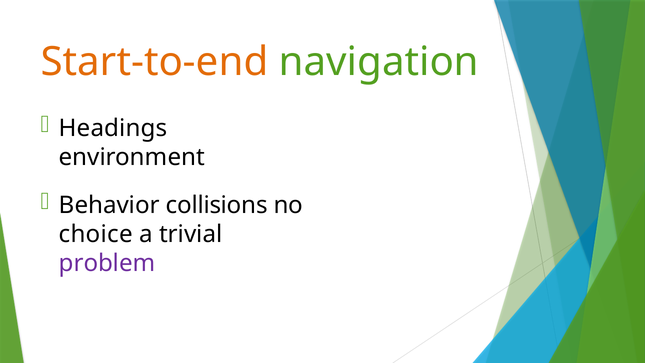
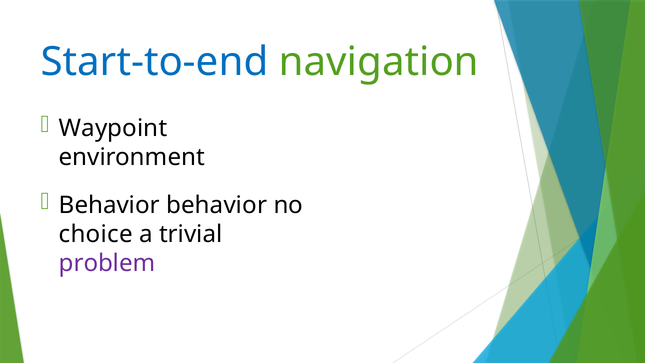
Start-to-end colour: orange -> blue (155, 62)
Headings: Headings -> Waypoint (113, 128)
Behavior collisions: collisions -> behavior (217, 205)
